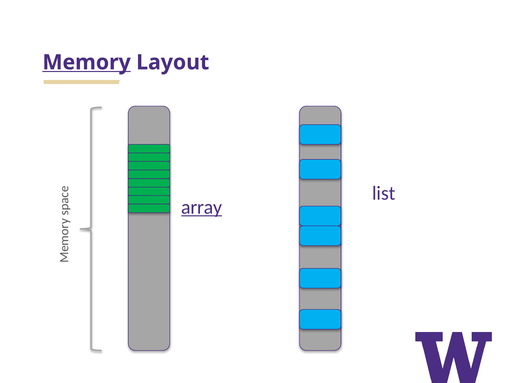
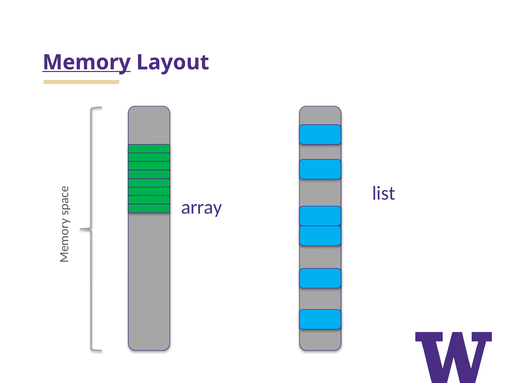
array underline: present -> none (202, 207)
